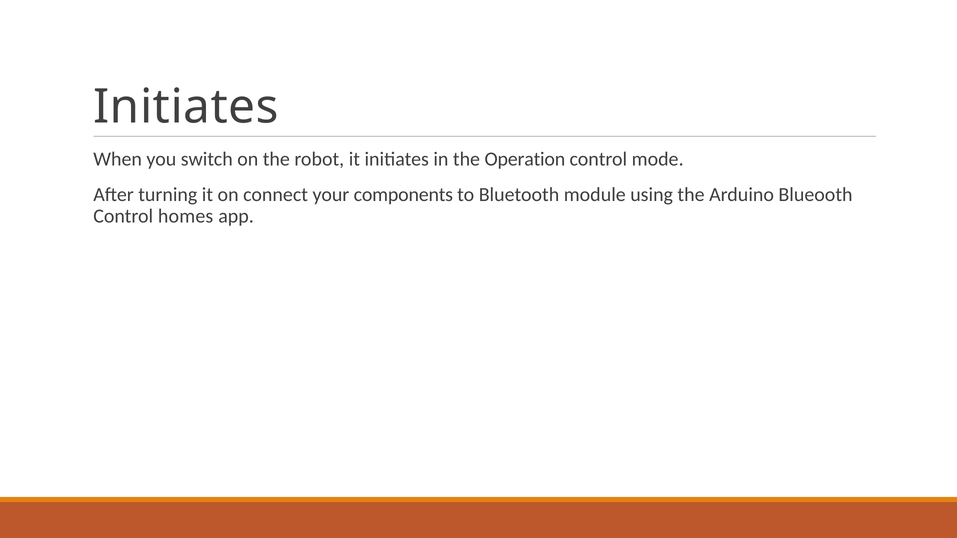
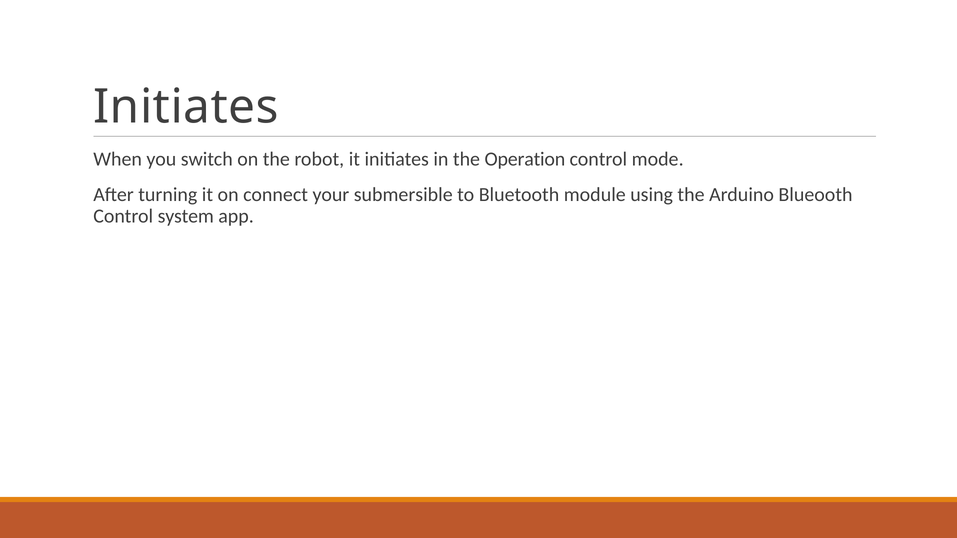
components: components -> submersible (403, 195)
homes: homes -> system (186, 216)
